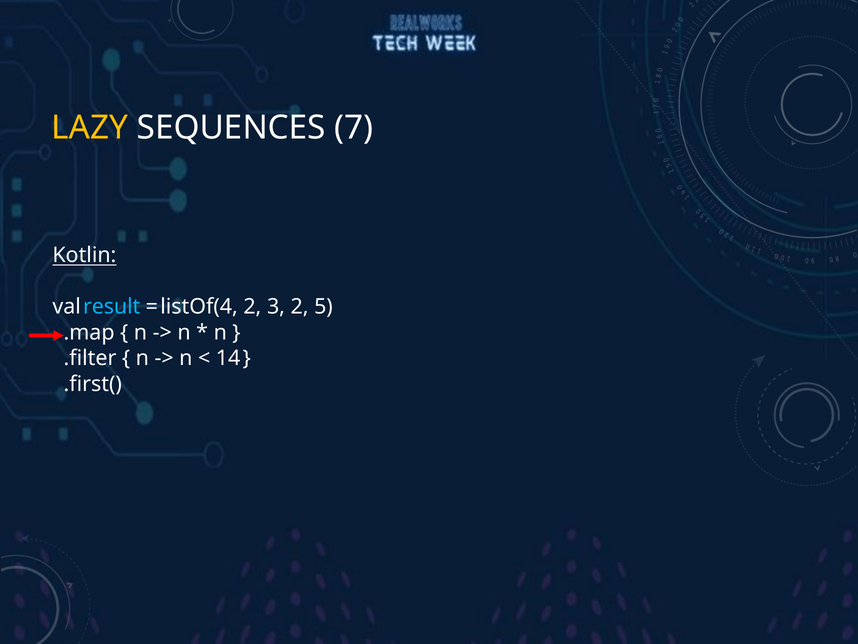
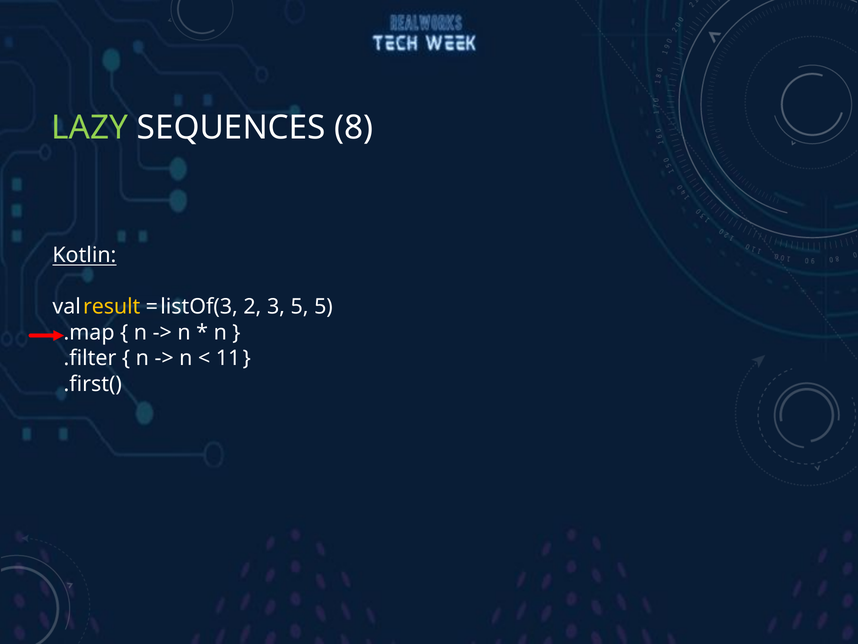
LAZY colour: yellow -> light green (90, 128)
7: 7 -> 8 (354, 128)
result colour: light blue -> yellow (112, 306)
listOf(4: listOf(4 -> listOf(3 (199, 306)
3 2: 2 -> 5 (300, 306)
14: 14 -> 11 (228, 358)
